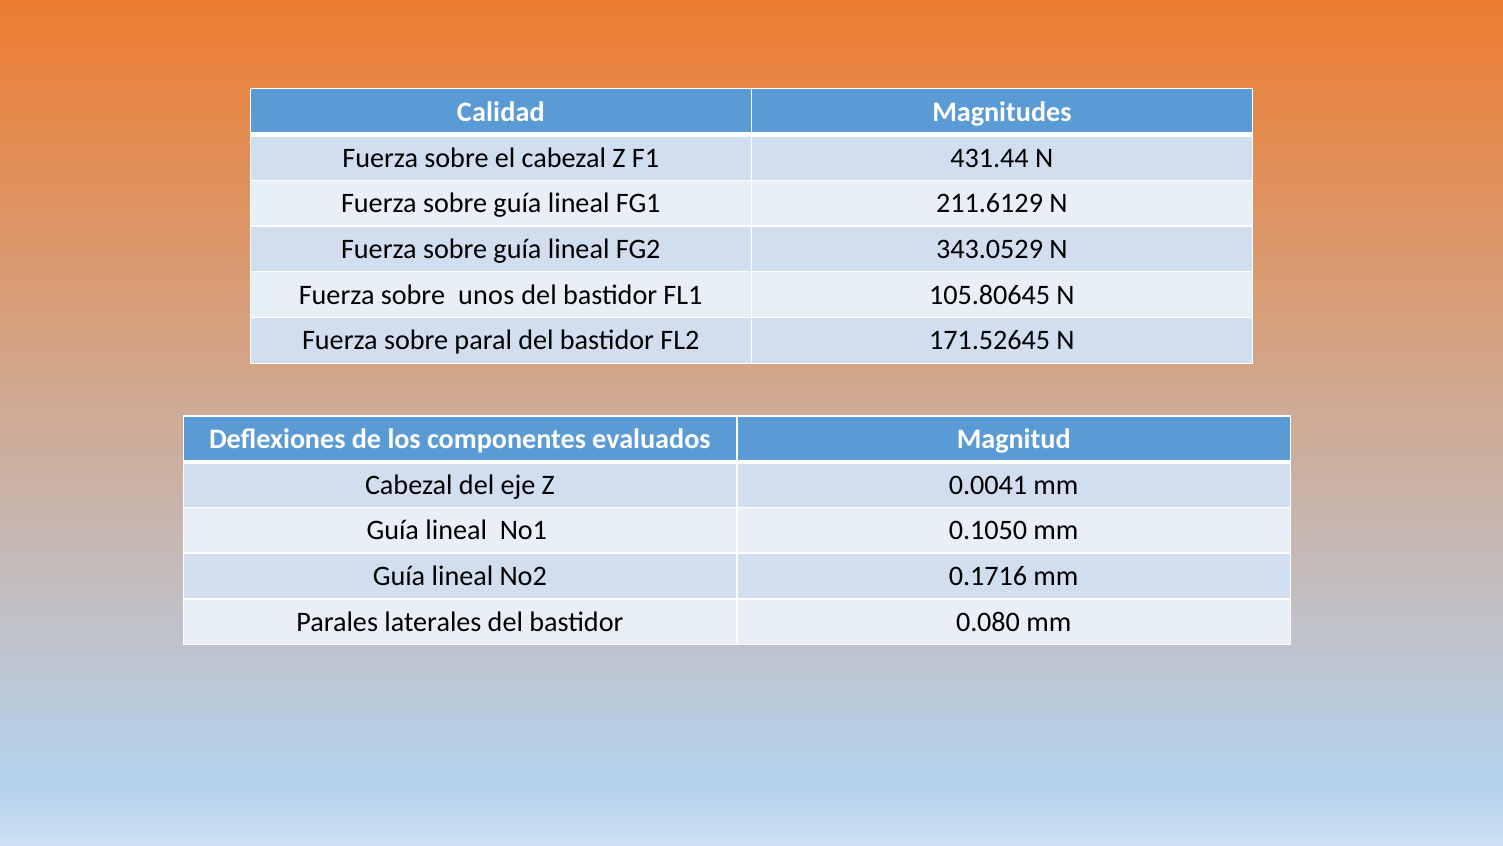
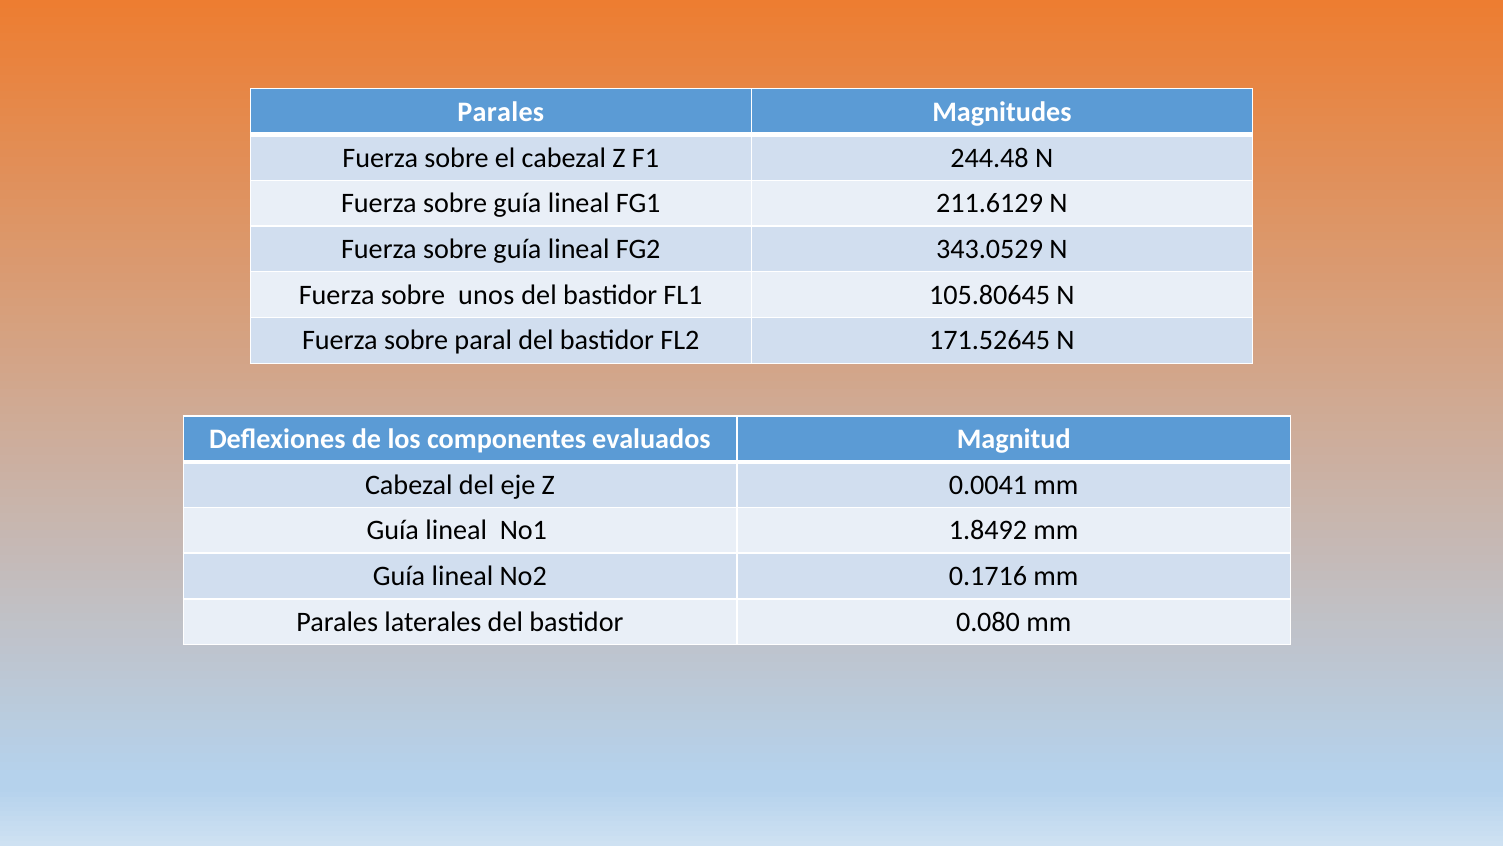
Calidad: Calidad -> Parales (501, 112)
431.44: 431.44 -> 244.48 (990, 158)
0.1050: 0.1050 -> 1.8492 (988, 530)
